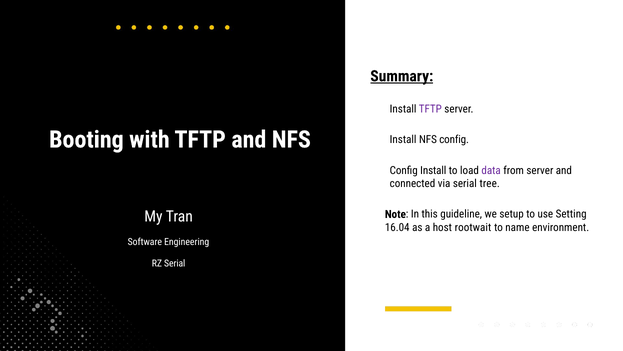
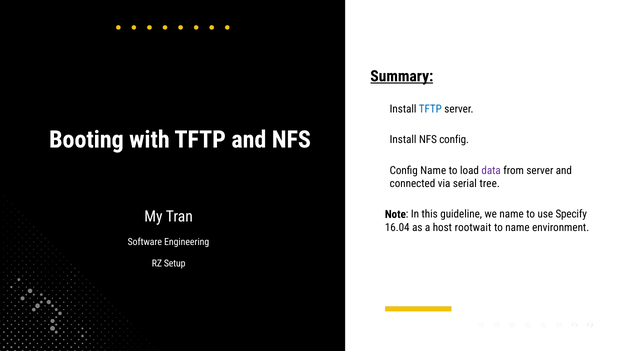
TFTP colour: purple -> blue (430, 109)
Config Install: Install -> Name (433, 170)
we setup: setup -> name (512, 214)
Setting: Setting -> Specify (571, 214)
RZ Serial: Serial -> Setup (175, 263)
